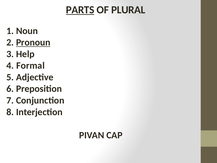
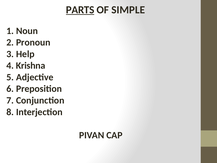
PLURAL: PLURAL -> SIMPLE (128, 10)
Pronoun underline: present -> none (33, 42)
Formal: Formal -> Krishna (31, 66)
